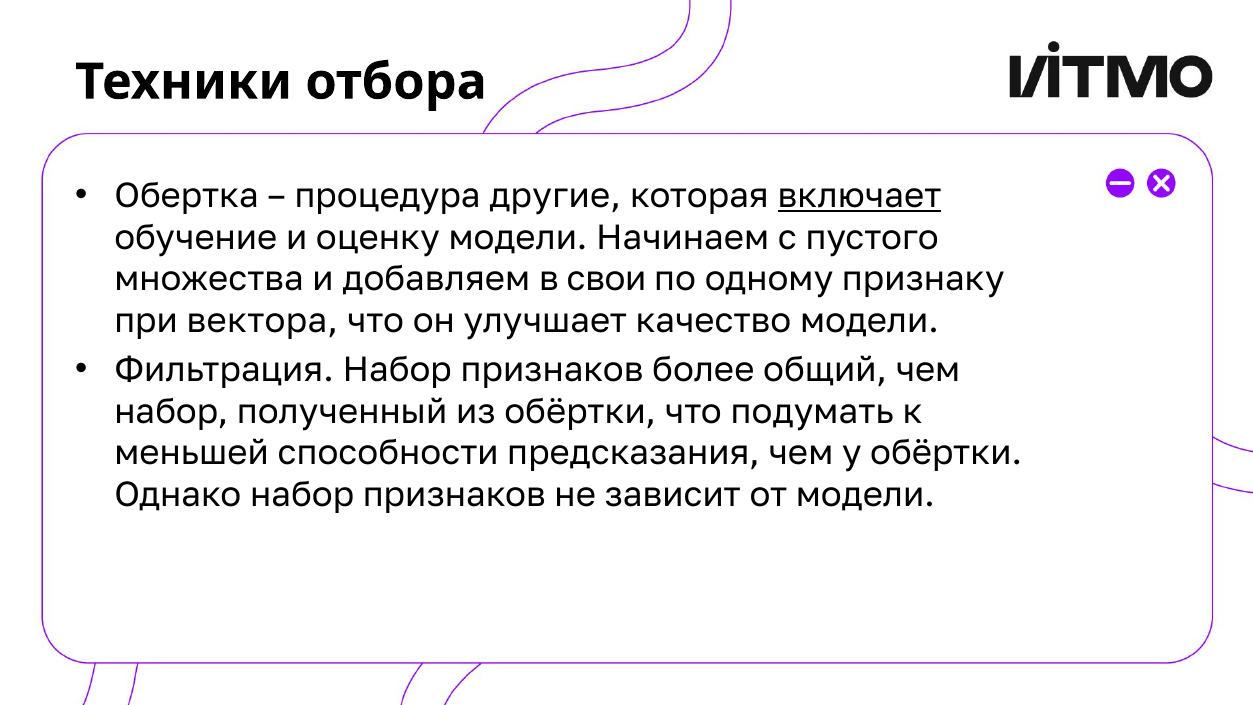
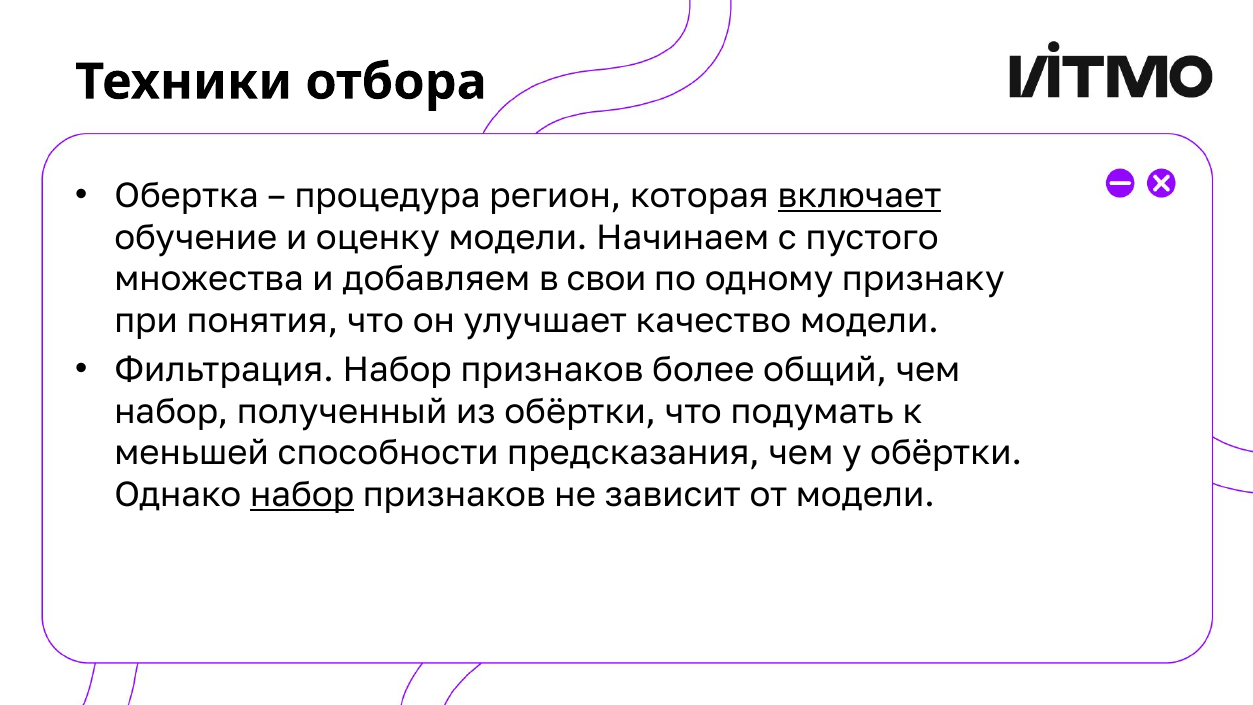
другие: другие -> регион (555, 196)
вектора: вектора -> понятия (262, 321)
набор underline: none -> present (302, 495)
